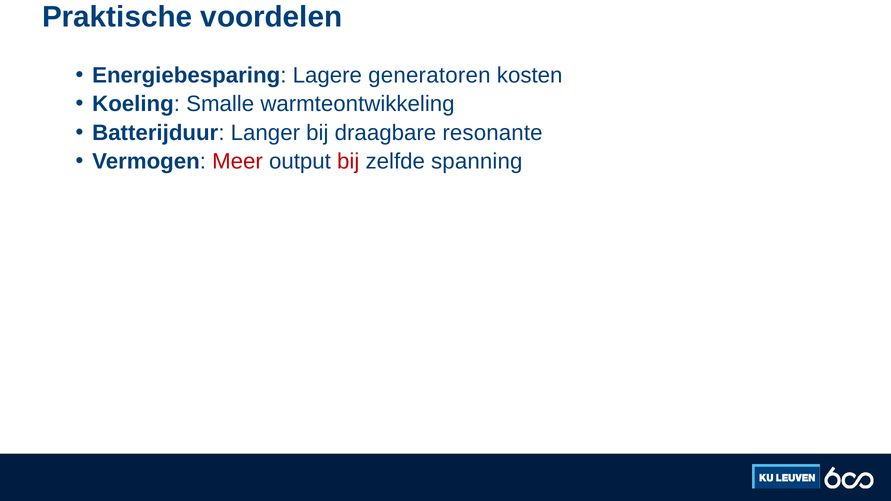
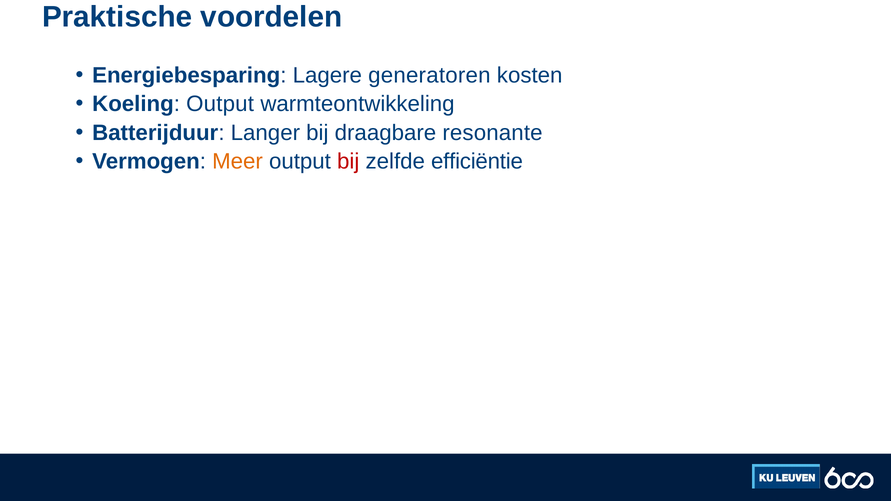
Koeling Smalle: Smalle -> Output (220, 104)
Meer colour: red -> orange (238, 161)
spanning: spanning -> efficiëntie (477, 161)
